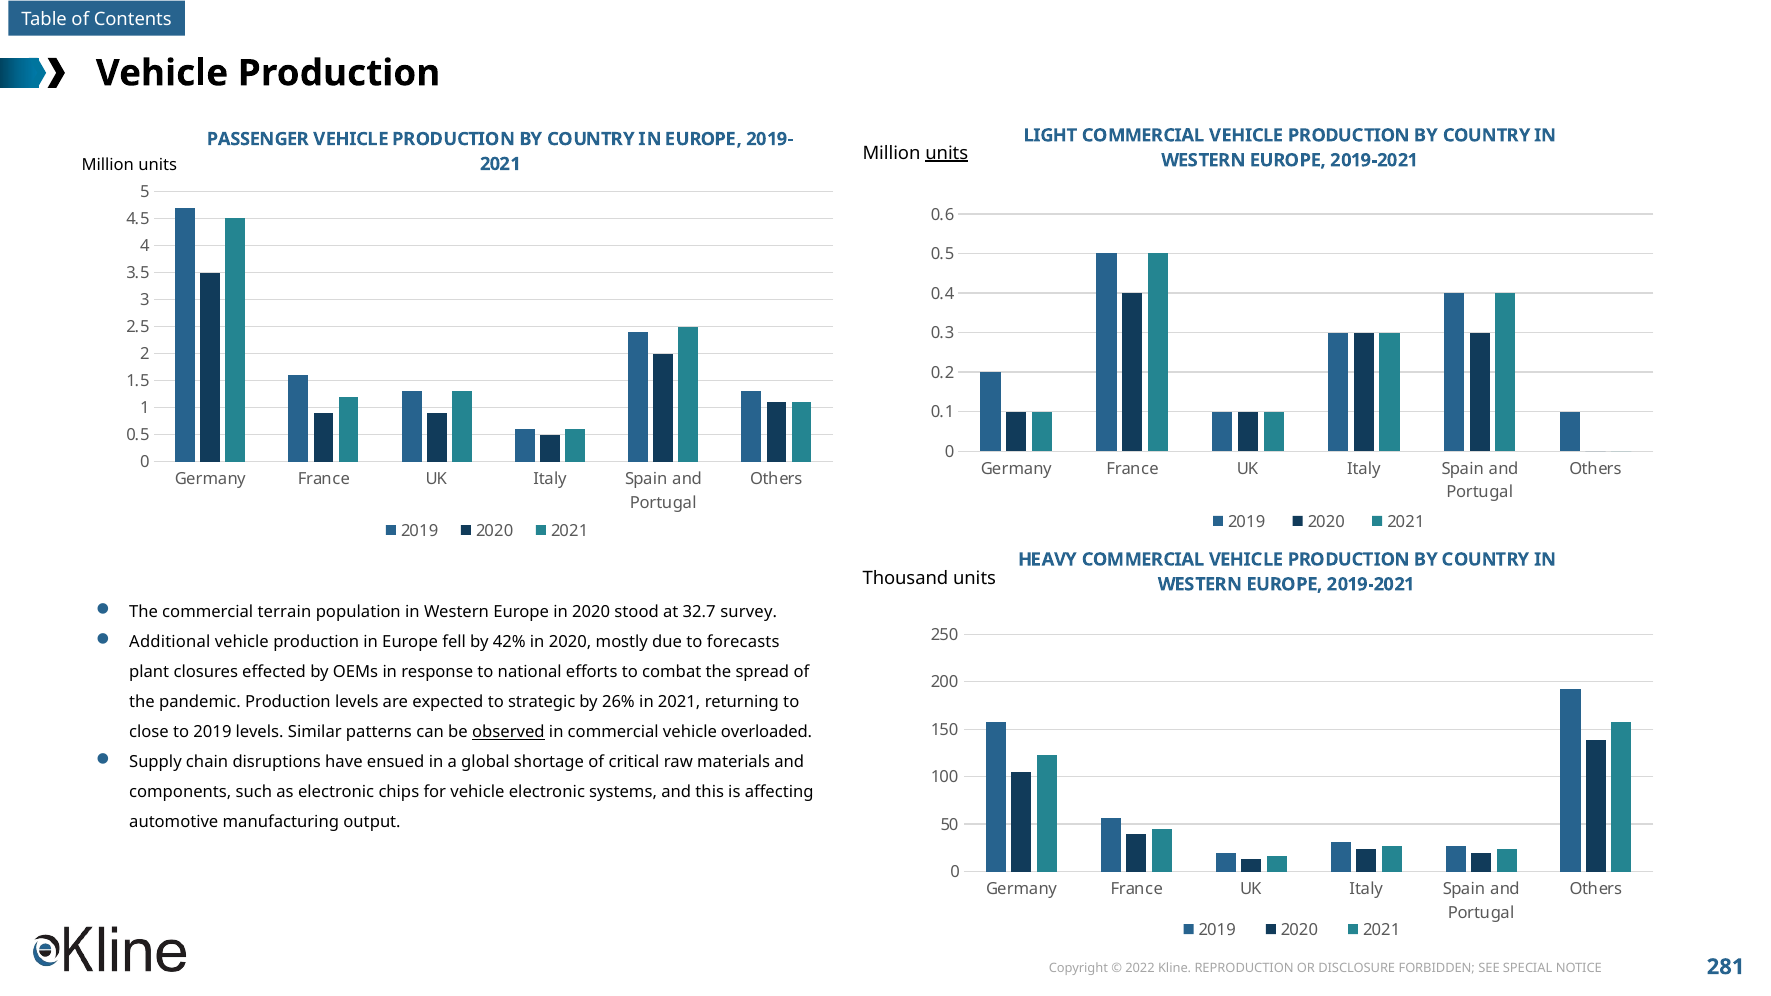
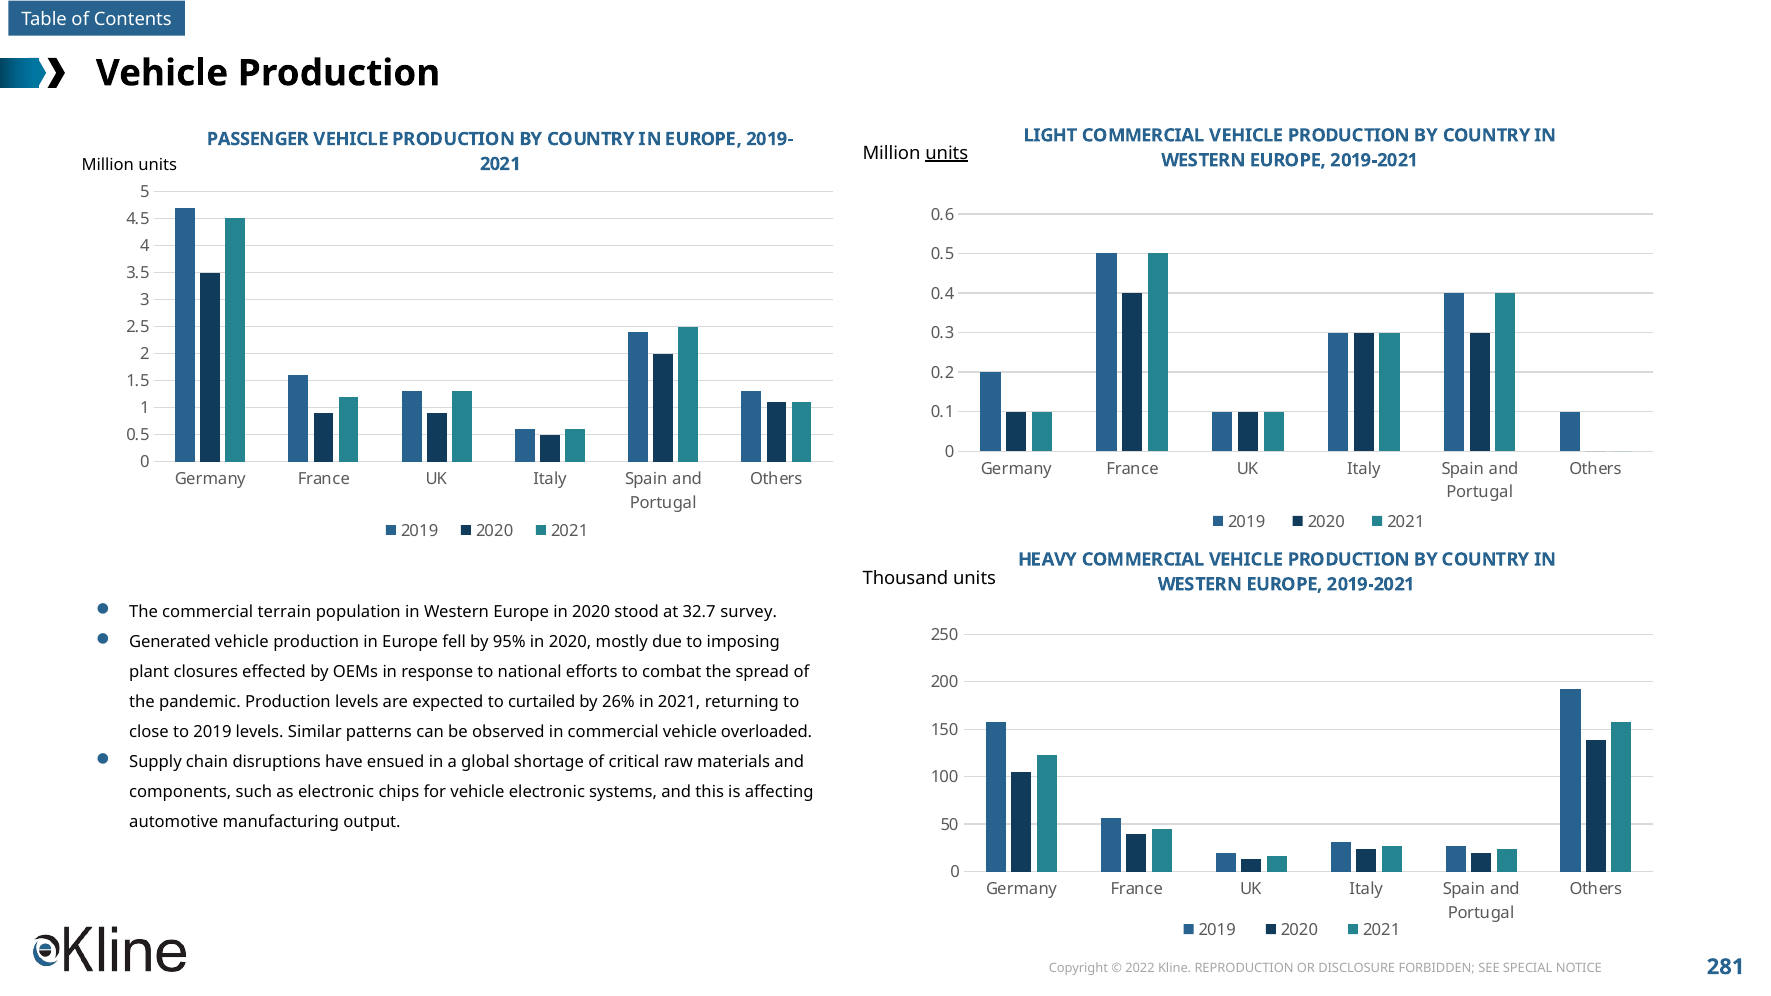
Additional: Additional -> Generated (170, 643)
42%: 42% -> 95% (509, 643)
forecasts: forecasts -> imposing (743, 643)
strategic: strategic -> curtailed (542, 703)
observed underline: present -> none (508, 732)
